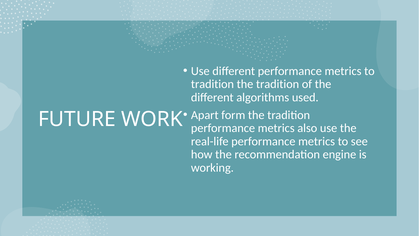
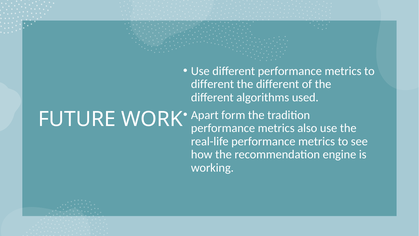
tradition: tradition -> different (213, 84)
tradition: tradition -> different (278, 84)
